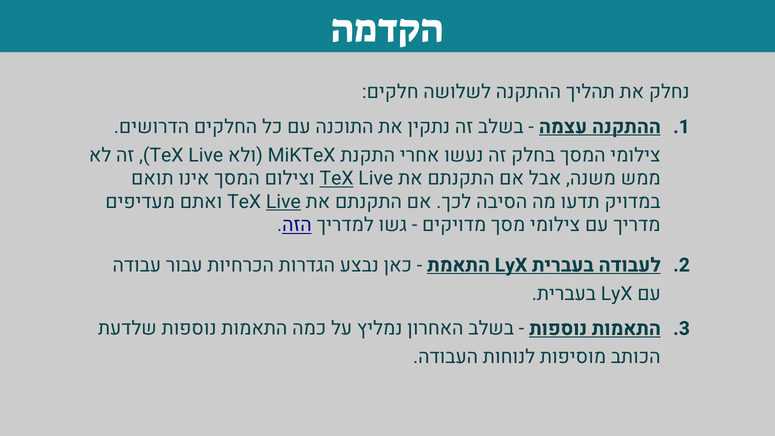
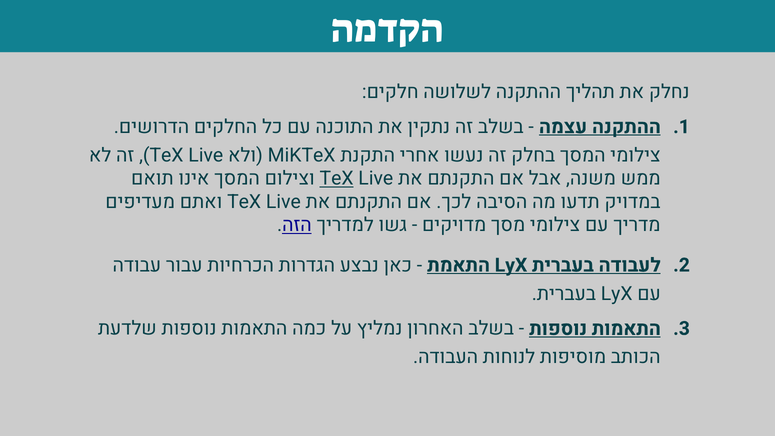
Live underline: present -> none (283, 202)
